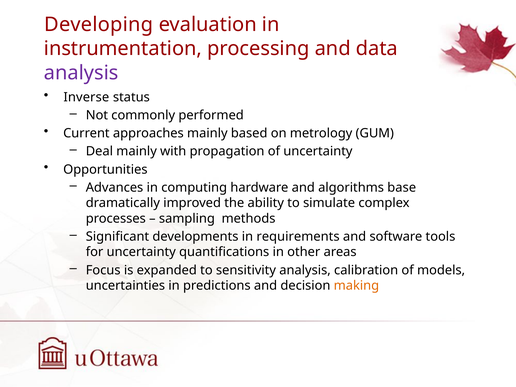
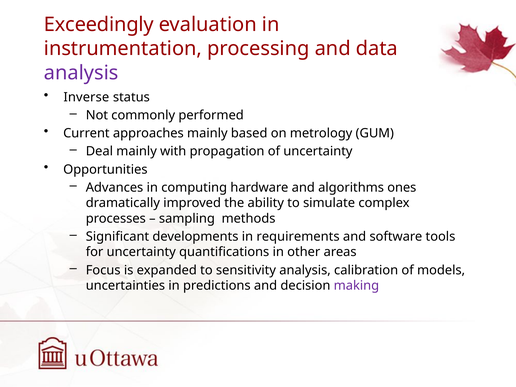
Developing: Developing -> Exceedingly (99, 25)
base: base -> ones (402, 188)
making colour: orange -> purple (356, 286)
